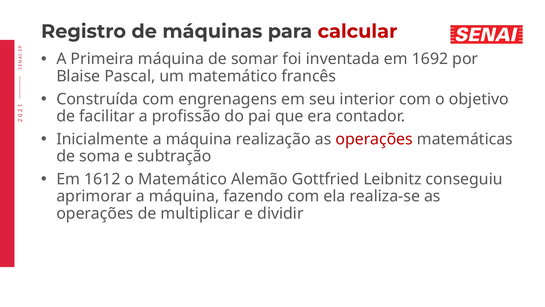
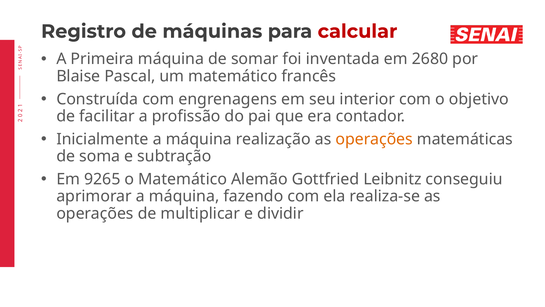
1692: 1692 -> 2680 (430, 59)
operações colour: red -> orange (374, 139)
1612: 1612 -> 9265 (102, 179)
